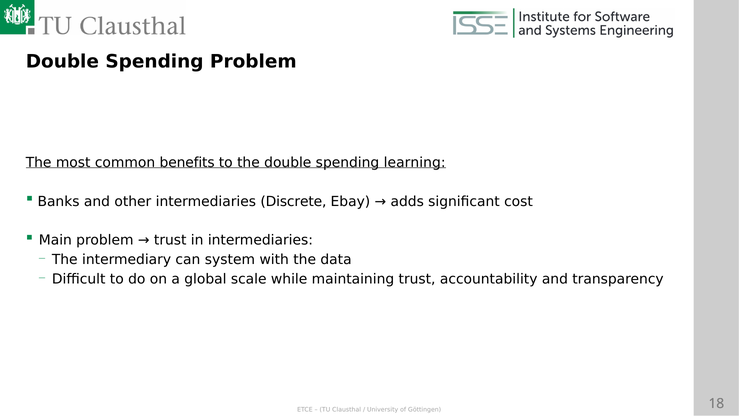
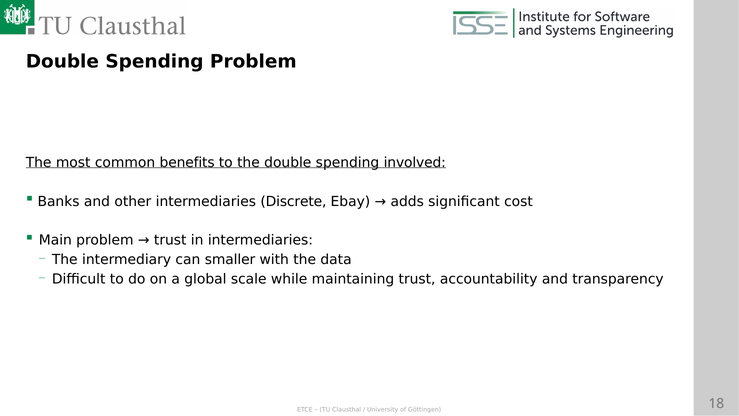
learning: learning -> involved (415, 163)
system: system -> smaller (230, 260)
